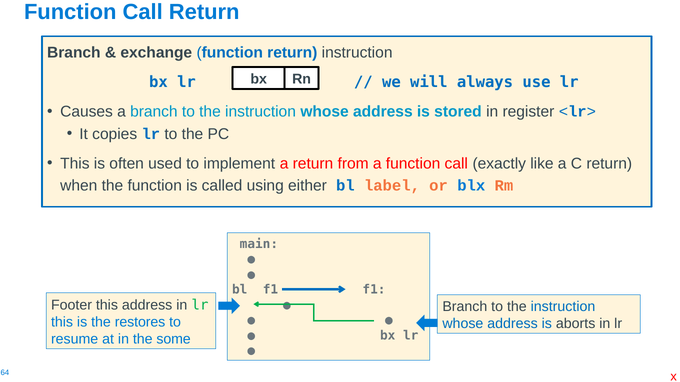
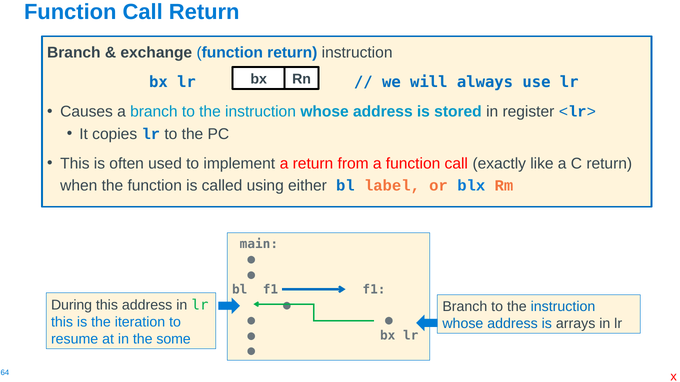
Footer: Footer -> During (72, 305)
restores: restores -> iteration (140, 322)
aborts: aborts -> arrays (576, 324)
